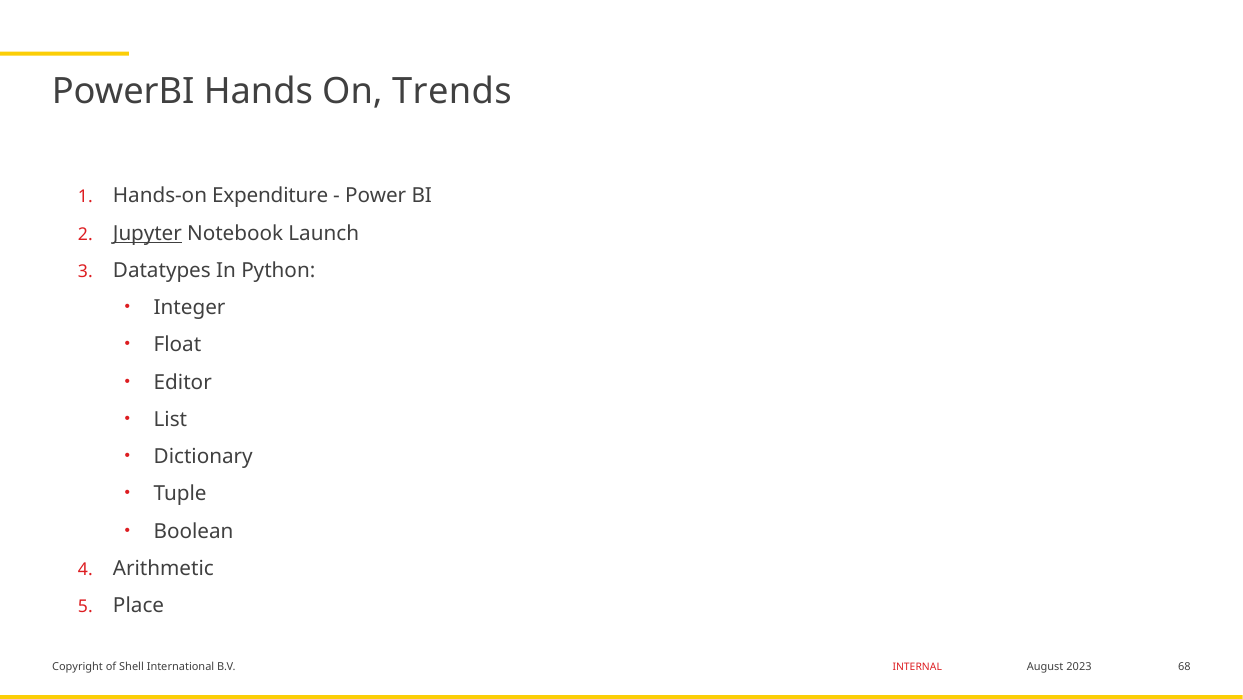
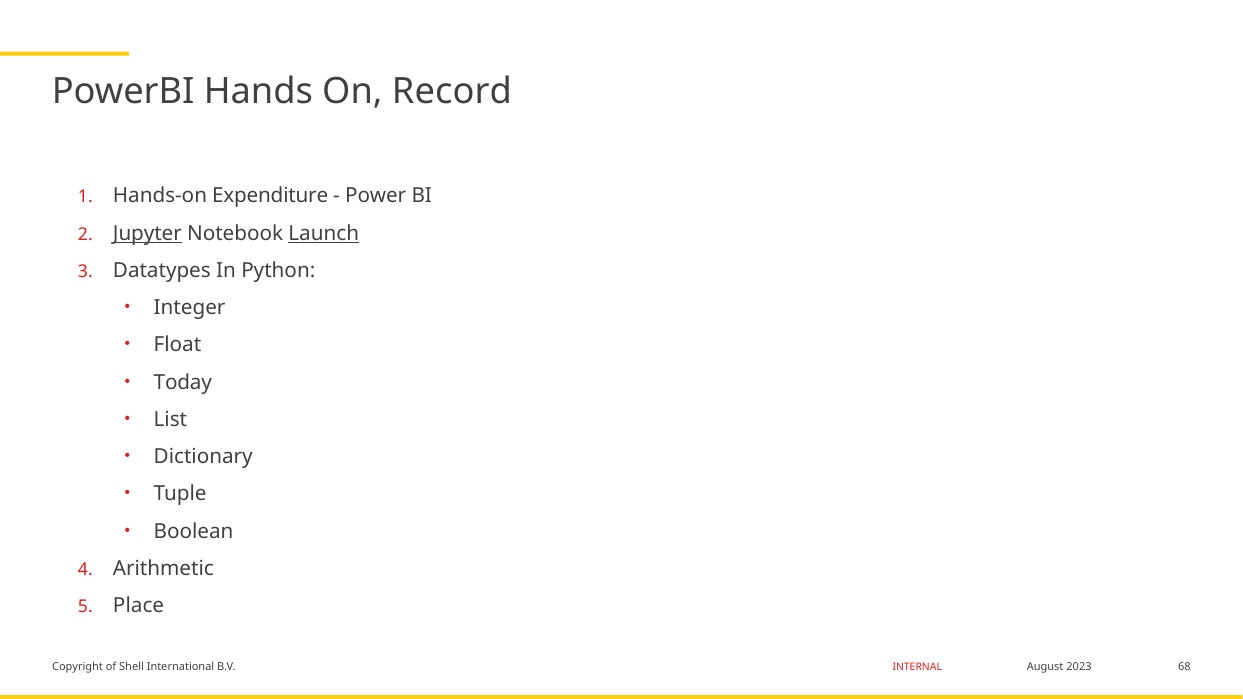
Trends: Trends -> Record (452, 92)
Launch underline: none -> present (324, 233)
Editor: Editor -> Today (183, 382)
